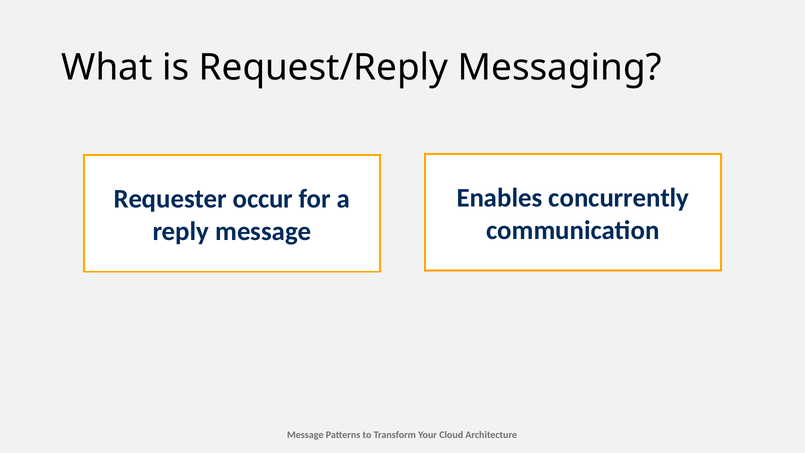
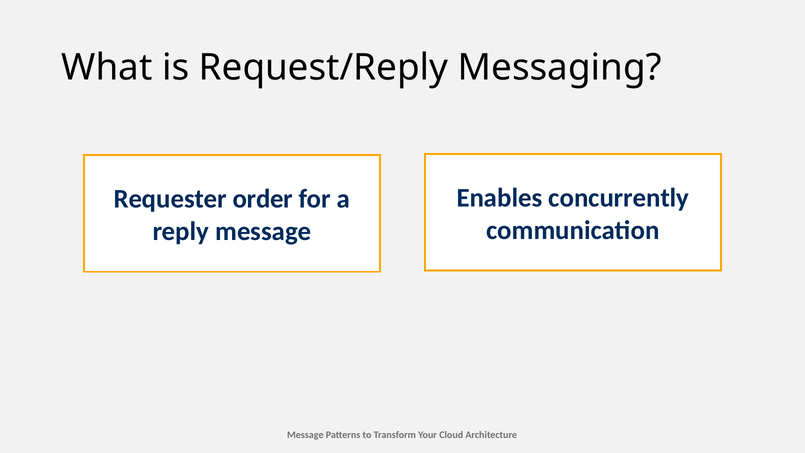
occur: occur -> order (263, 199)
